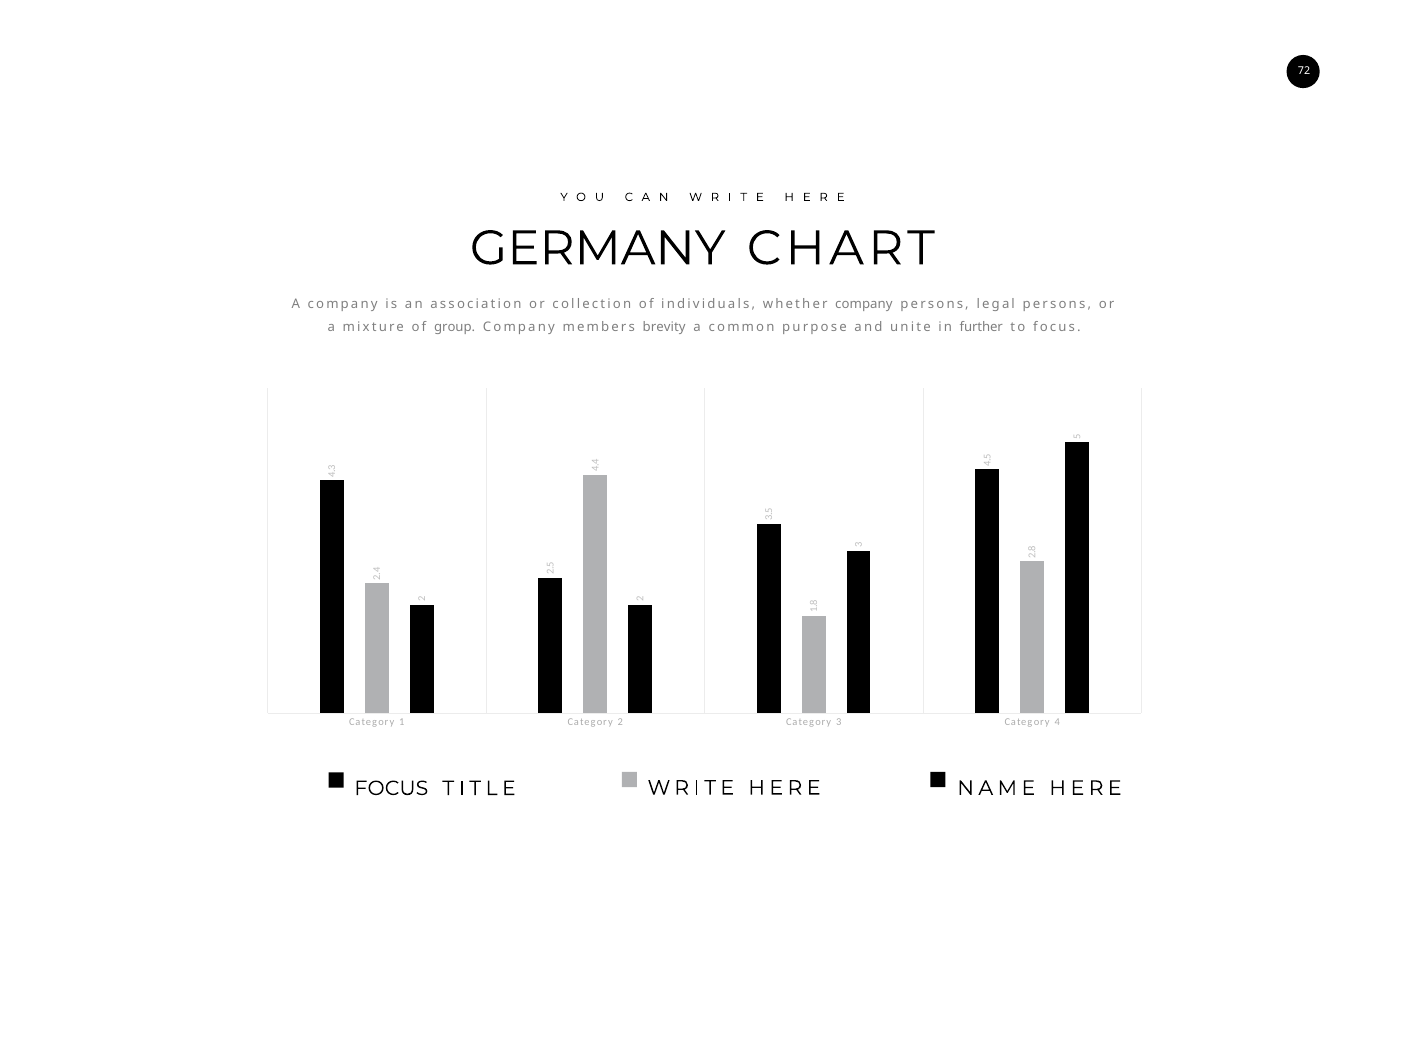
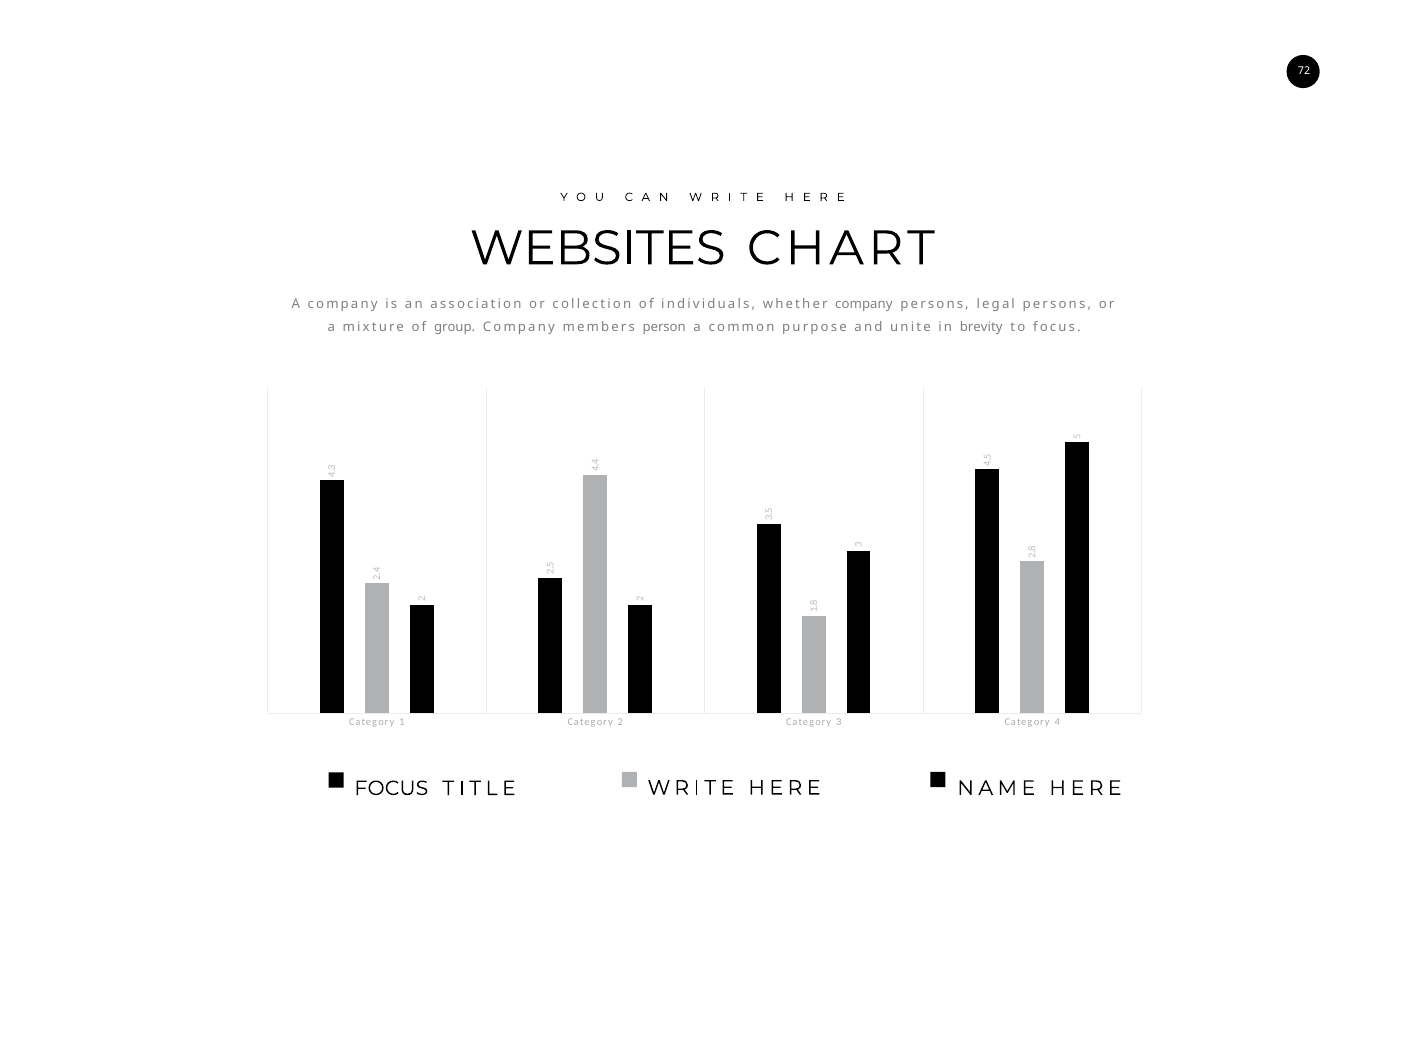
GERMANY: GERMANY -> WEBSITES (598, 248)
brevity: brevity -> person (664, 327)
further: further -> brevity (981, 327)
